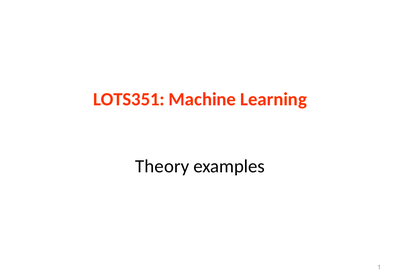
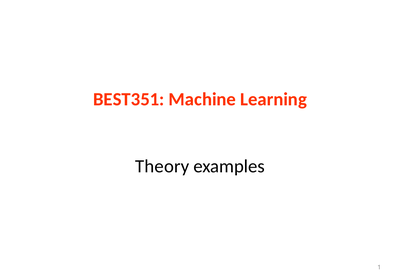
LOTS351: LOTS351 -> BEST351 (129, 99)
